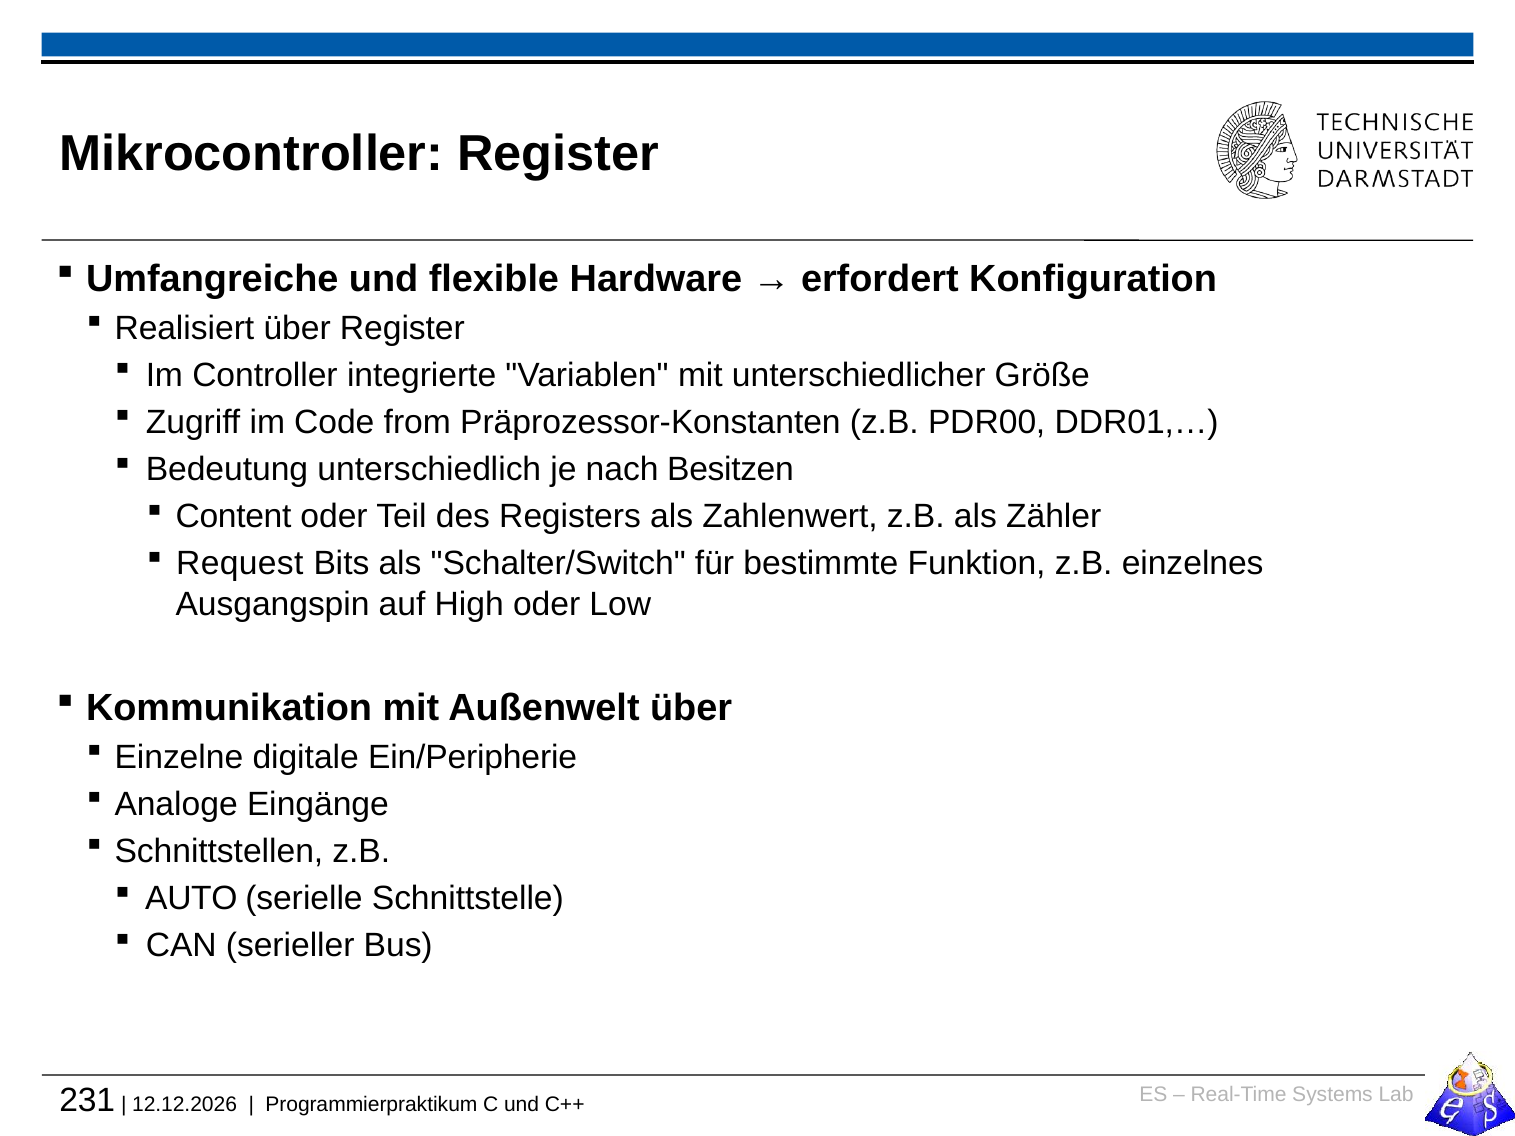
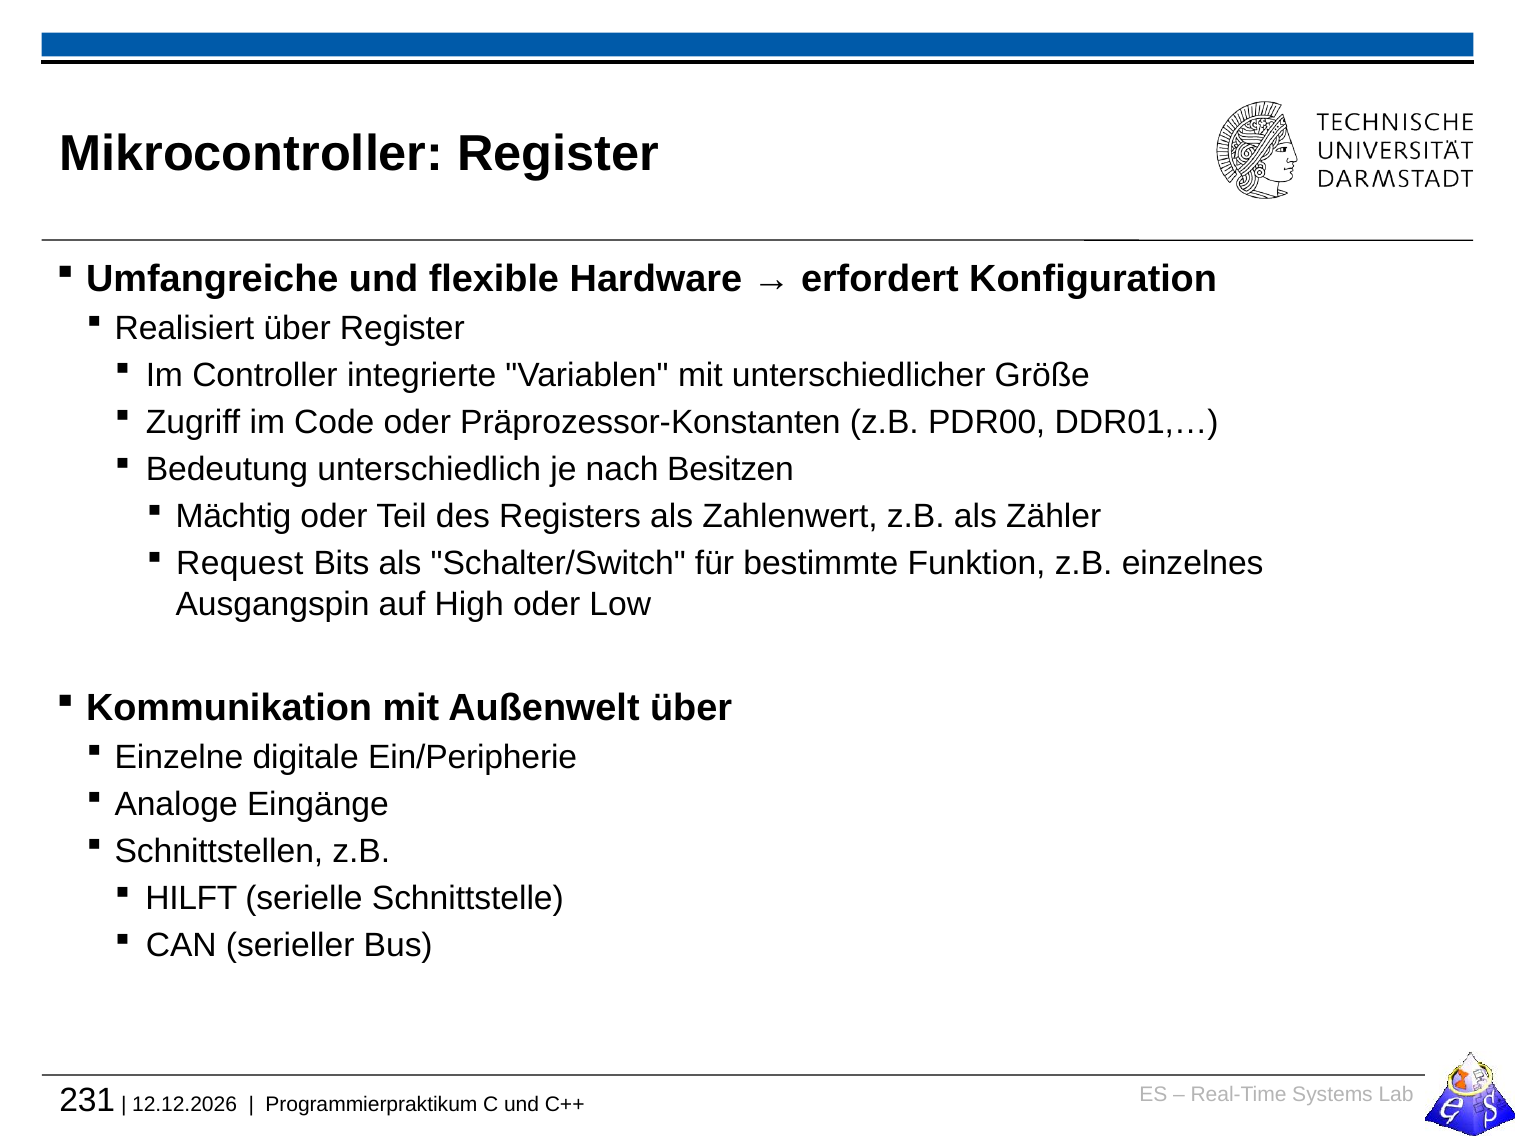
Code from: from -> oder (417, 422)
Content: Content -> Mächtig (233, 517)
AUTO: AUTO -> HILFT (191, 899)
